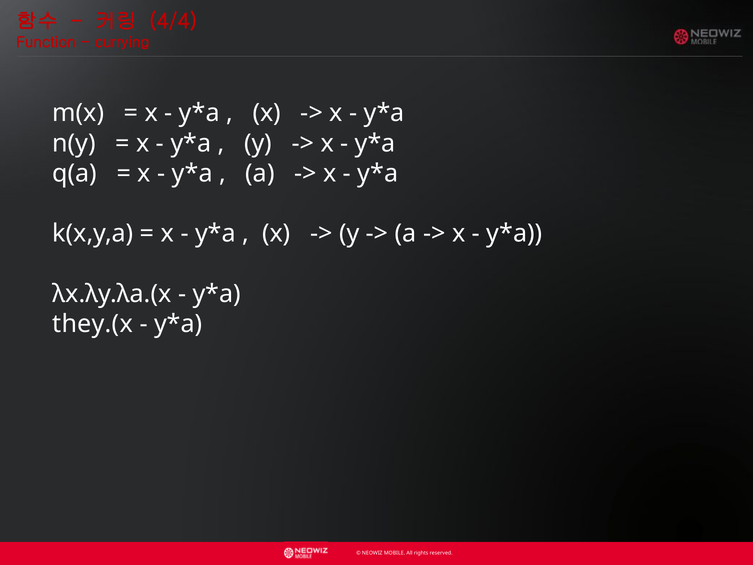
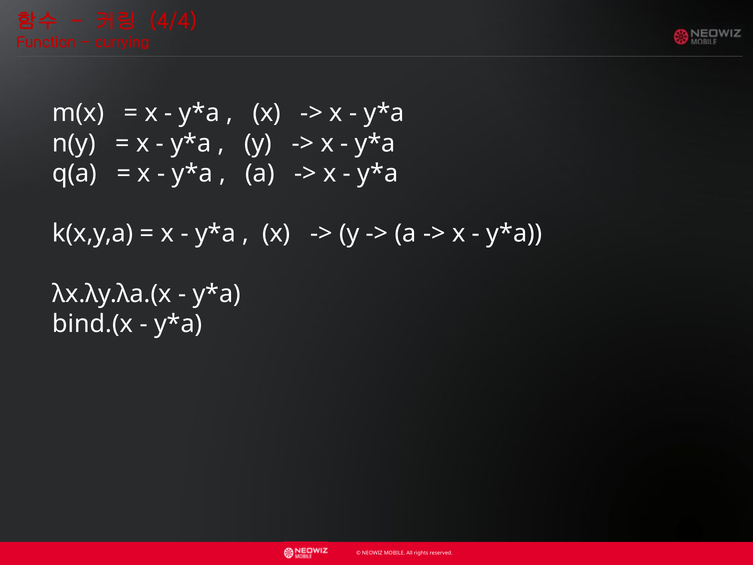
they.(x: they.(x -> bind.(x (93, 324)
